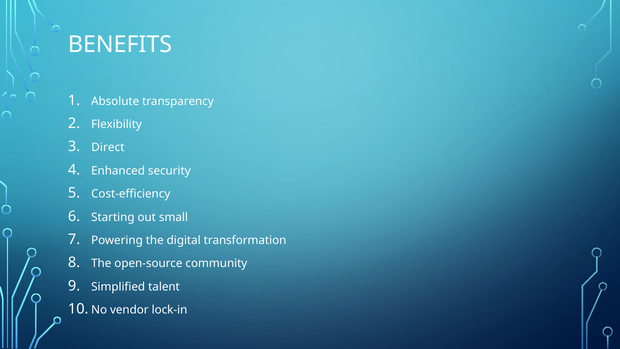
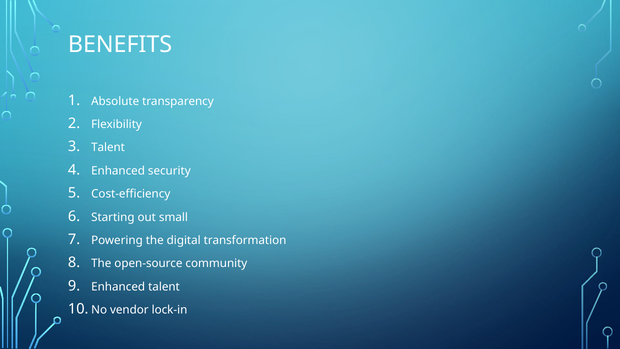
Direct: Direct -> Talent (108, 147)
Simplified: Simplified -> Enhanced (118, 287)
